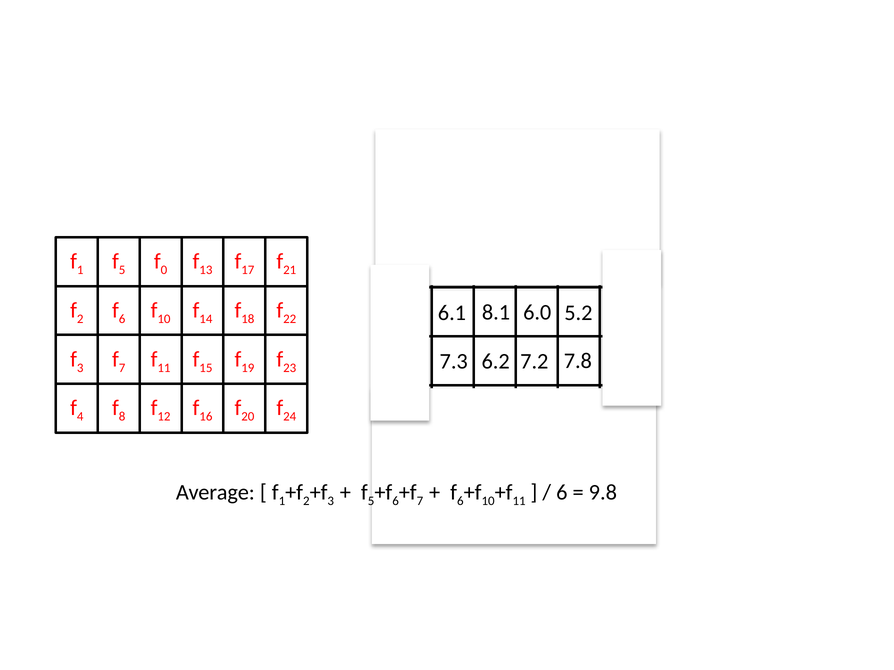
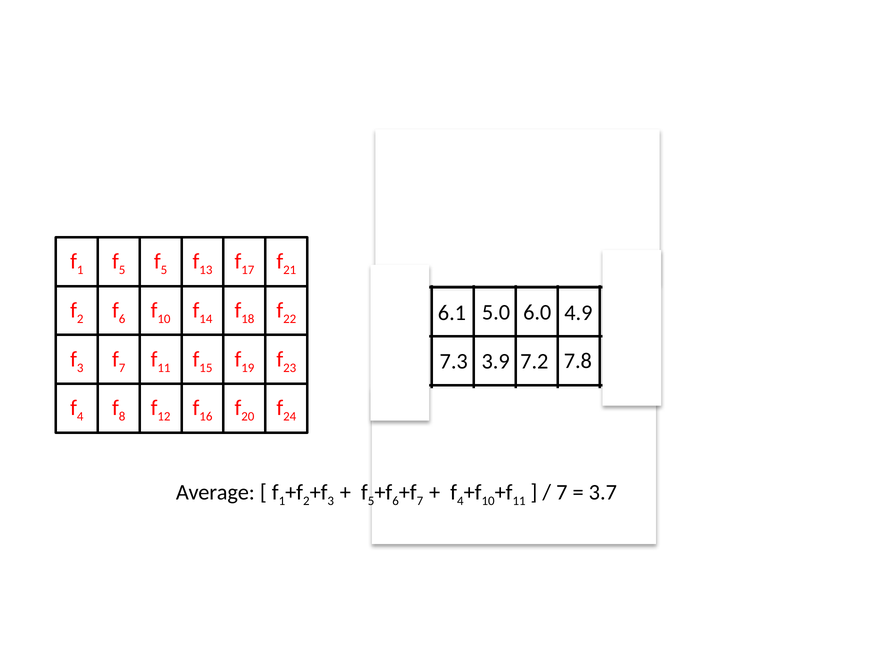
0: 0 -> 5 (164, 270)
8.1: 8.1 -> 5.0 (496, 313)
5.2: 5.2 -> 4.9 (578, 313)
6.2: 6.2 -> 3.9 (496, 362)
6: 6 -> 4 (460, 501)
6: 6 -> 7 (562, 493)
9.8: 9.8 -> 3.7 (603, 493)
